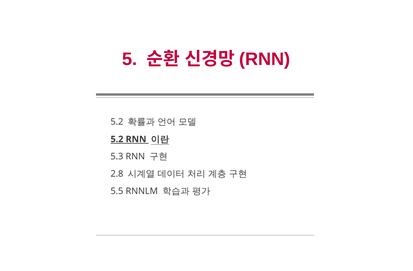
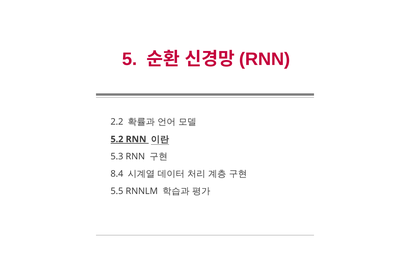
5.2: 5.2 -> 2.2 (117, 122)
2.8: 2.8 -> 8.4 (117, 174)
